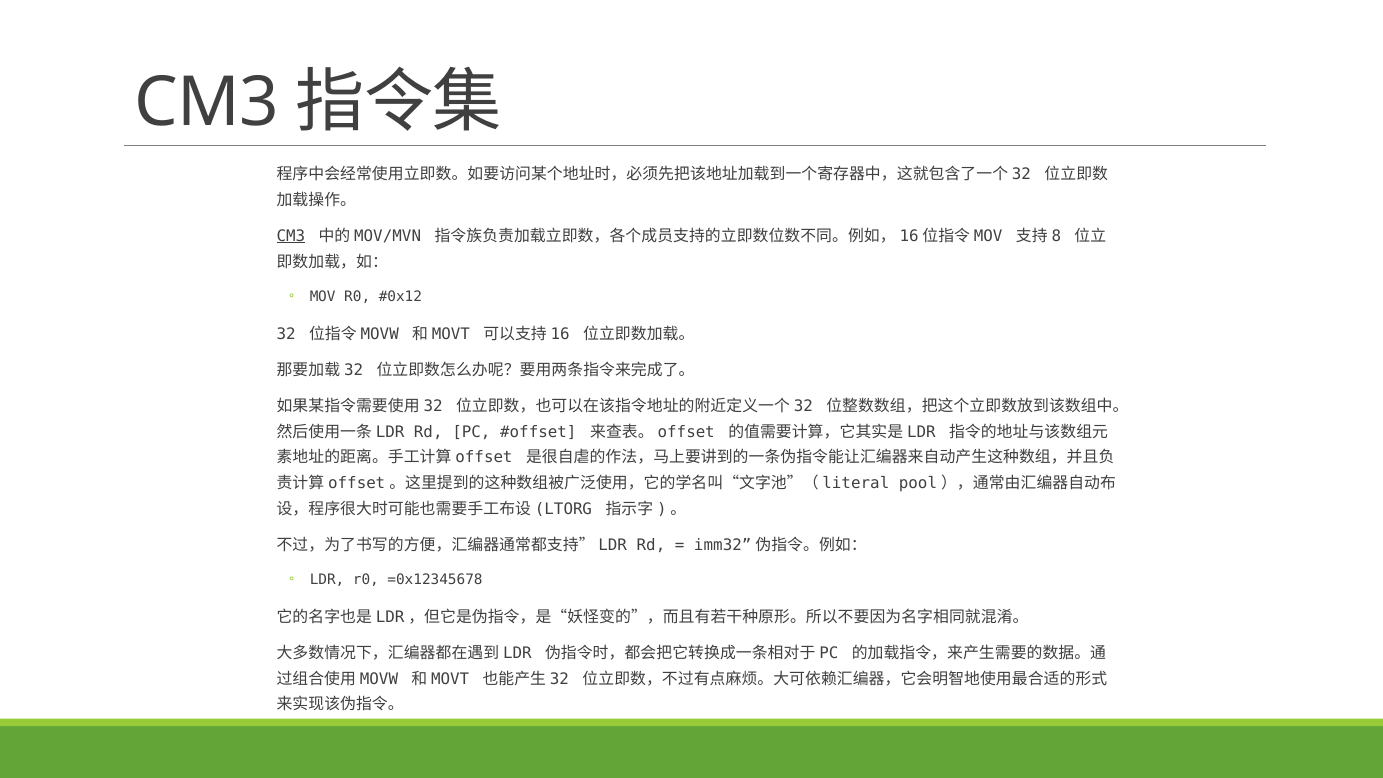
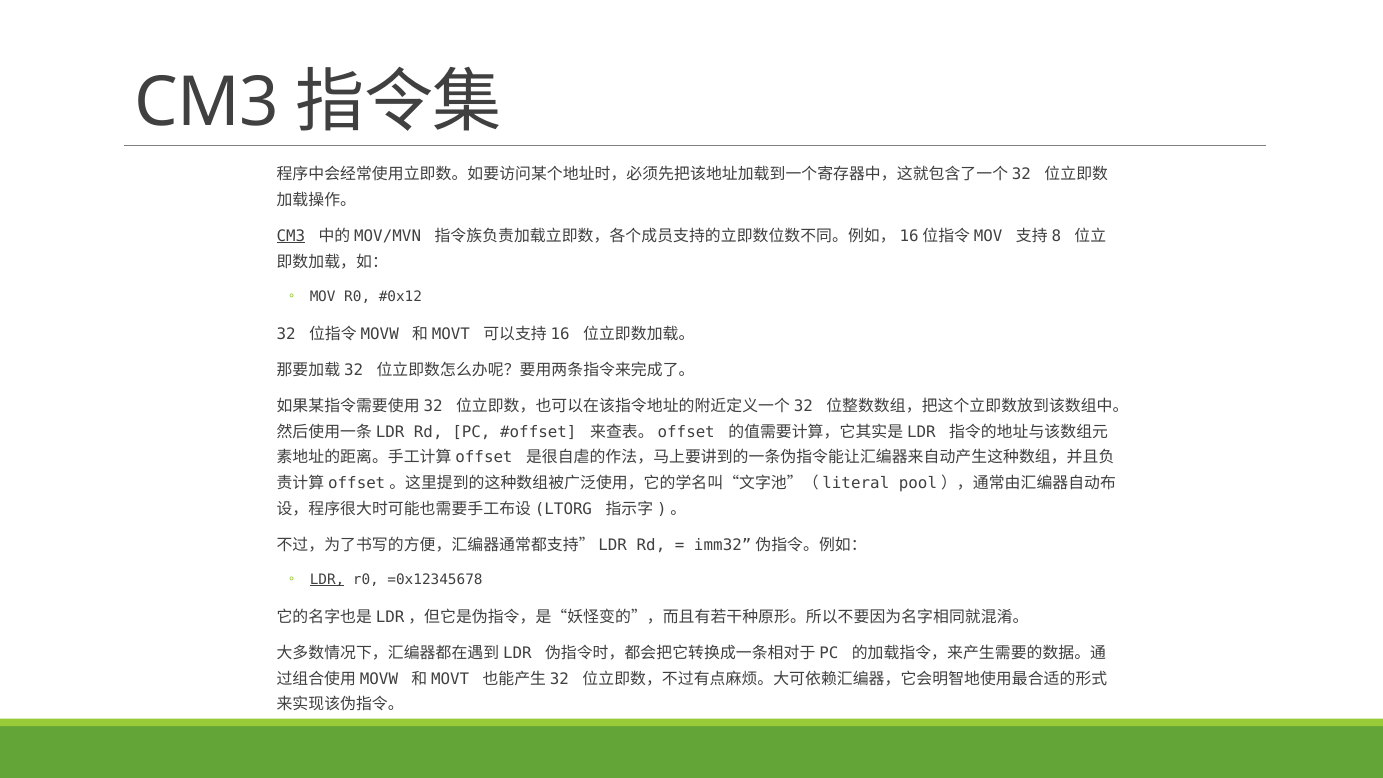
LDR underline: none -> present (327, 579)
